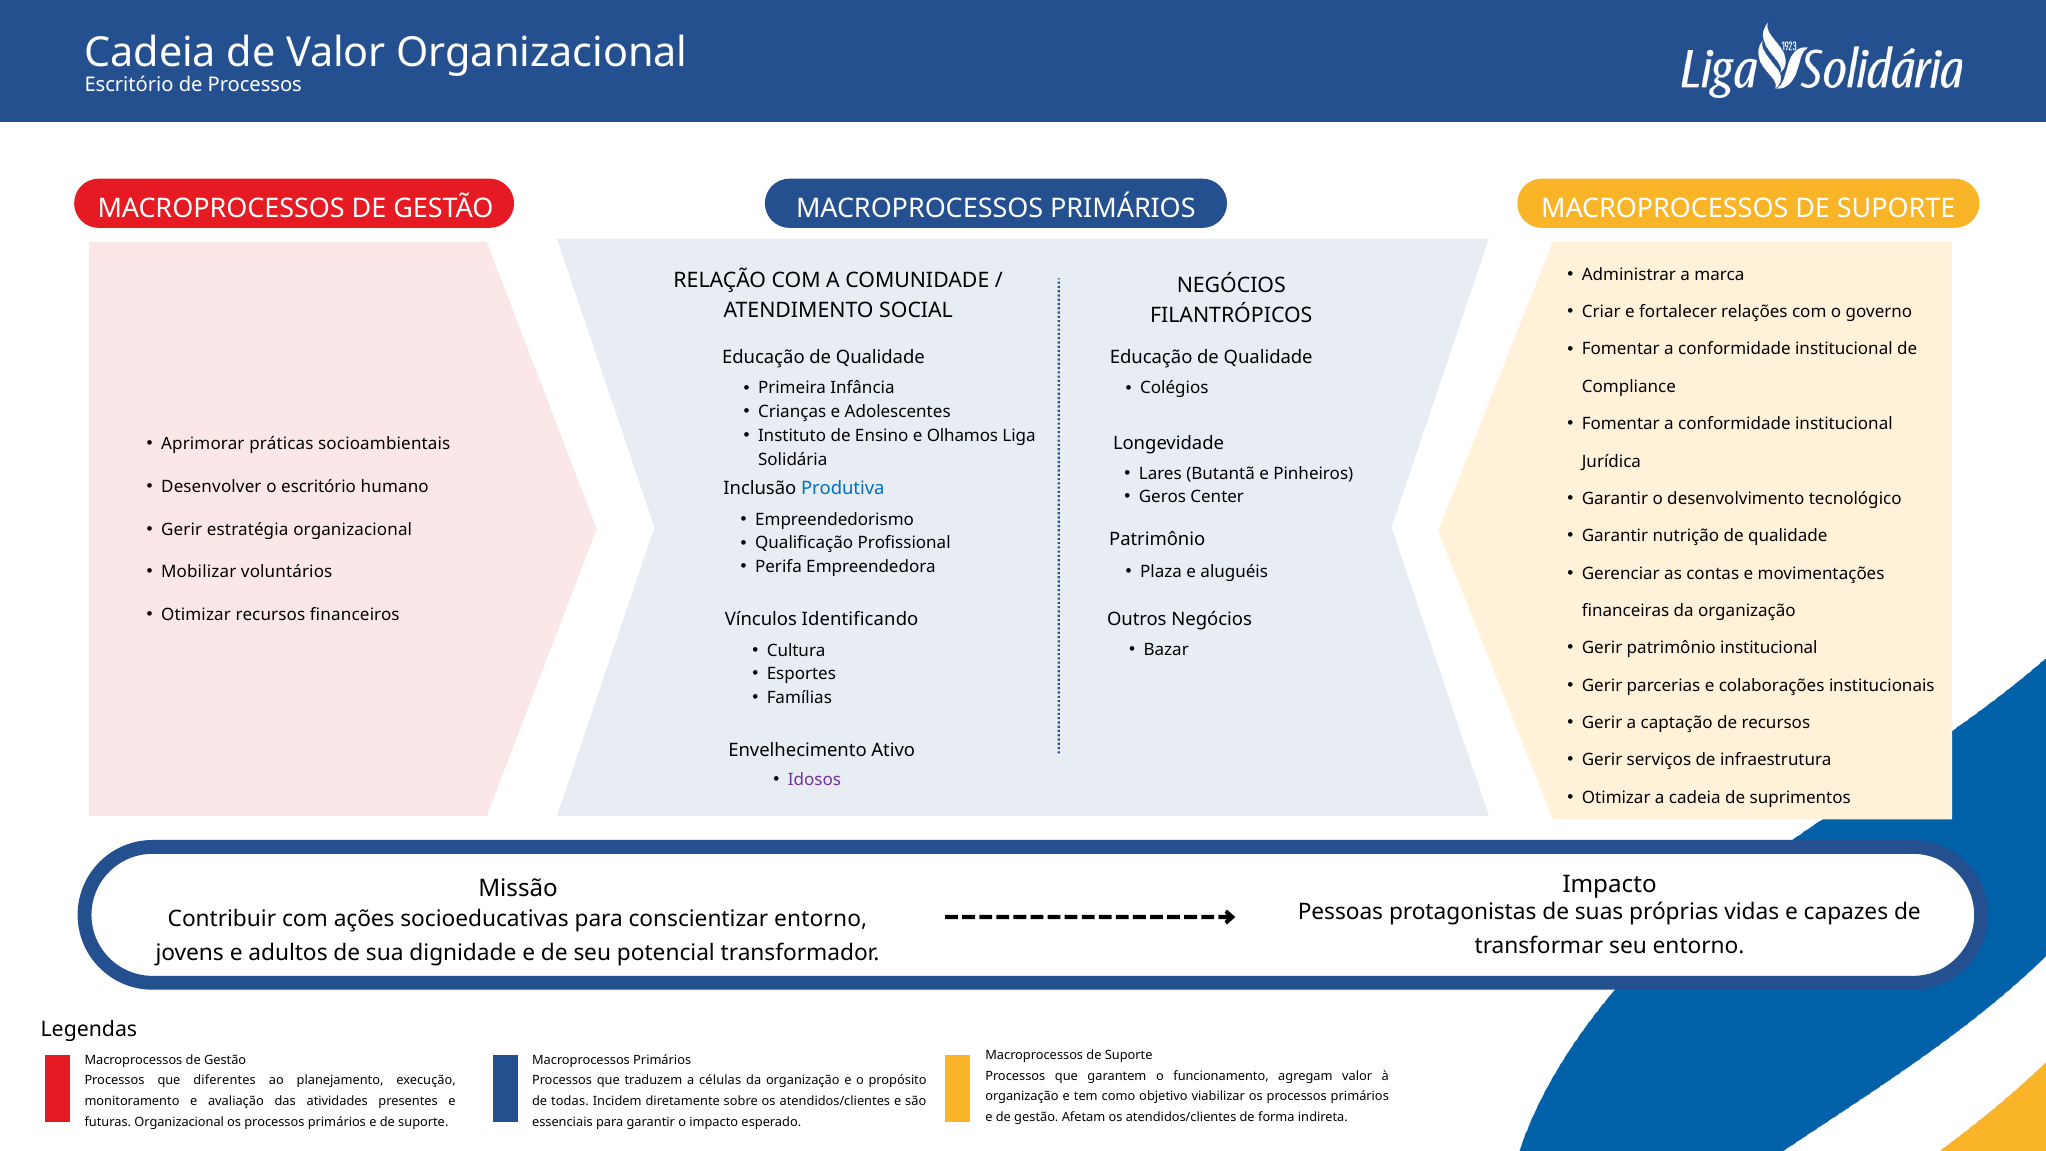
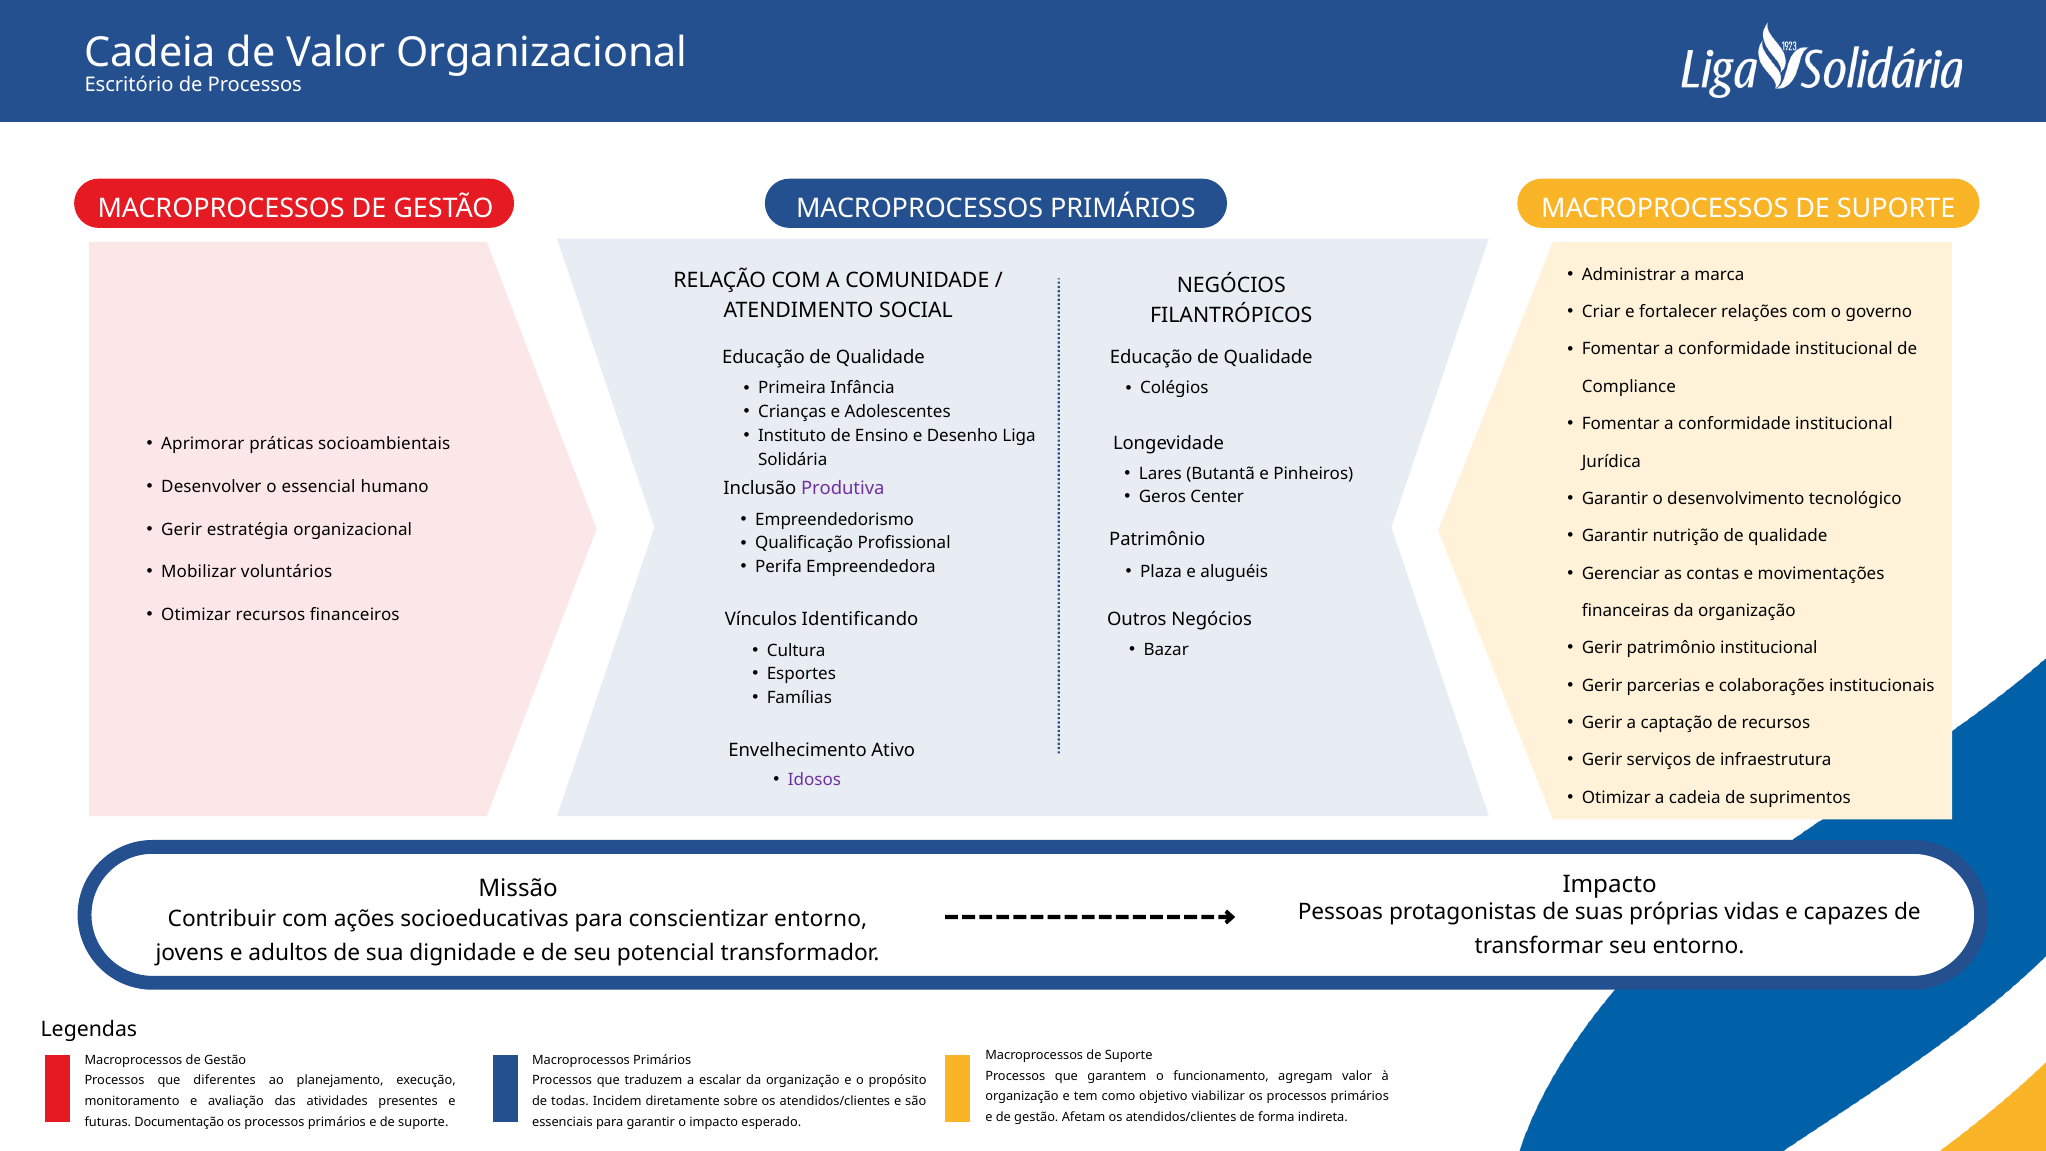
Olhamos: Olhamos -> Desenho (962, 436)
o escritório: escritório -> essencial (318, 487)
Produtiva colour: blue -> purple (843, 489)
células: células -> escalar (720, 1081)
futuras Organizacional: Organizacional -> Documentação (179, 1122)
